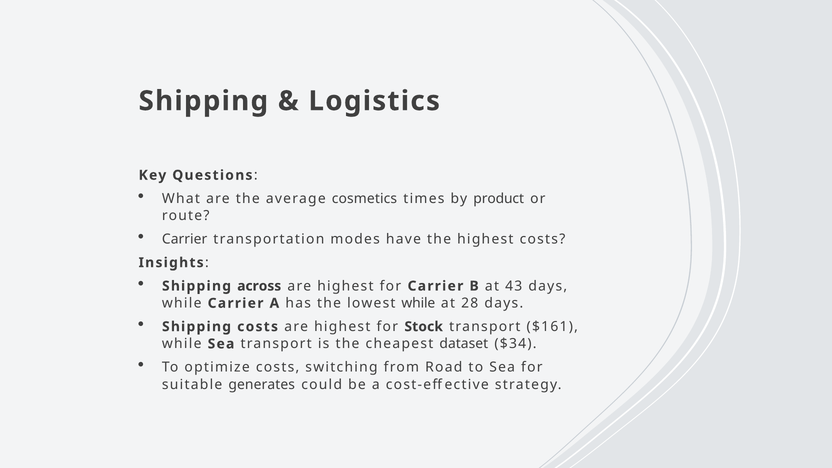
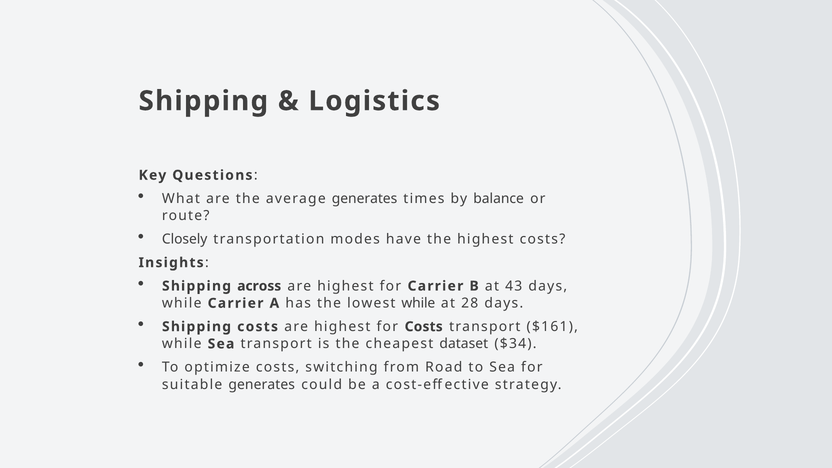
average cosmetics: cosmetics -> generates (365, 199)
product: product -> balance (499, 199)
Carrier: Carrier -> Closely (185, 239)
for Stock: Stock -> Costs (424, 327)
